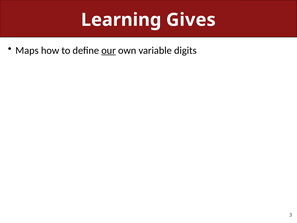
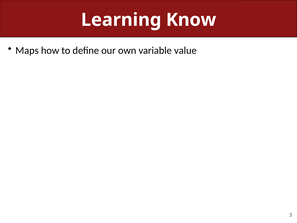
Gives: Gives -> Know (191, 20)
our underline: present -> none (109, 50)
digits: digits -> value (185, 50)
